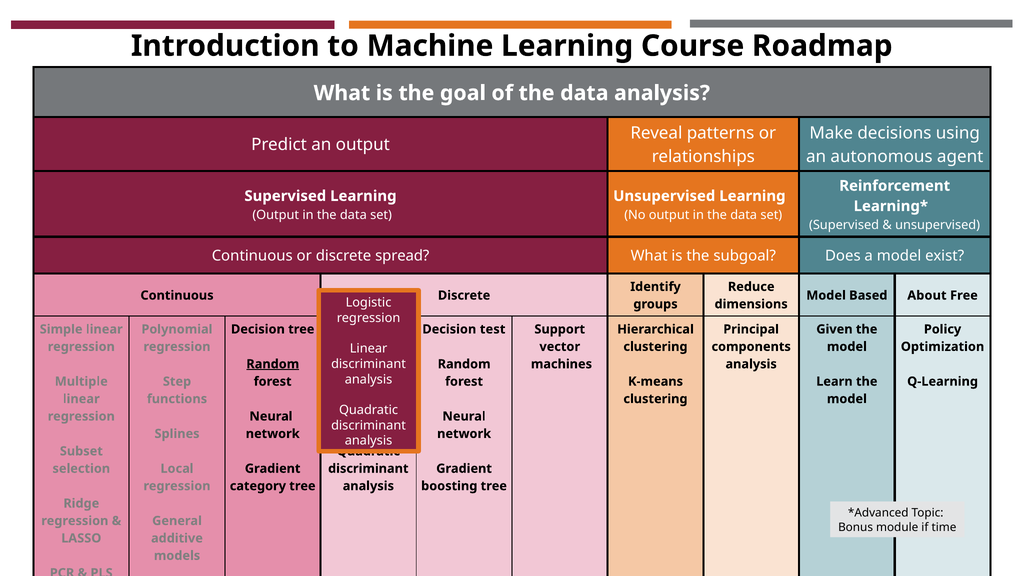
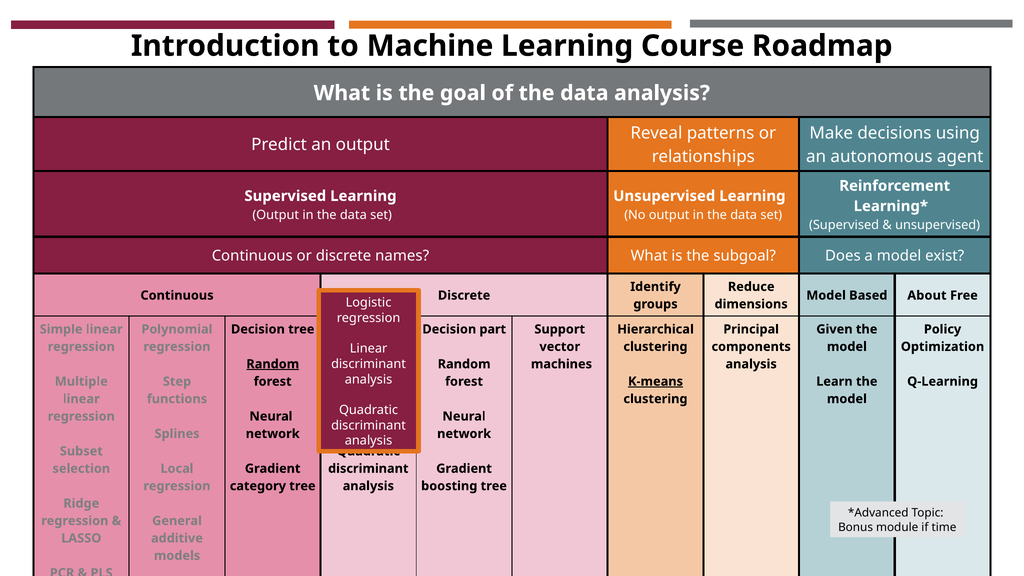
spread: spread -> names (402, 256)
test: test -> part (493, 329)
K-means underline: none -> present (656, 381)
